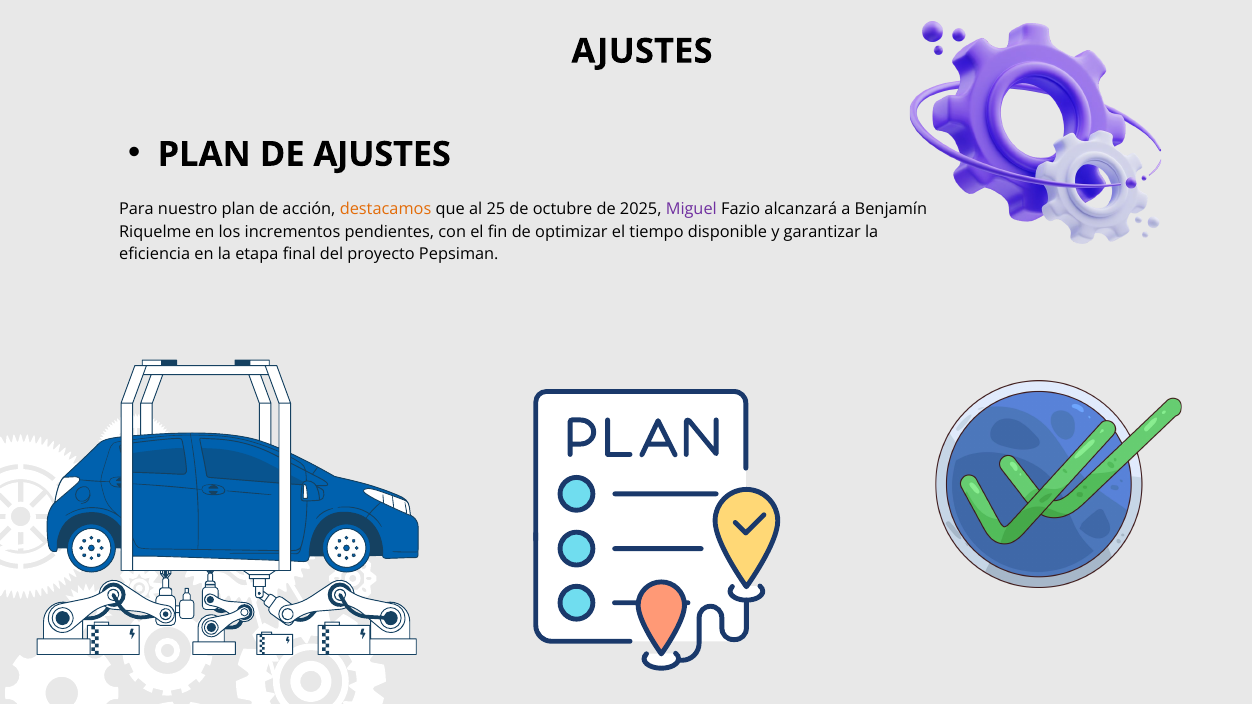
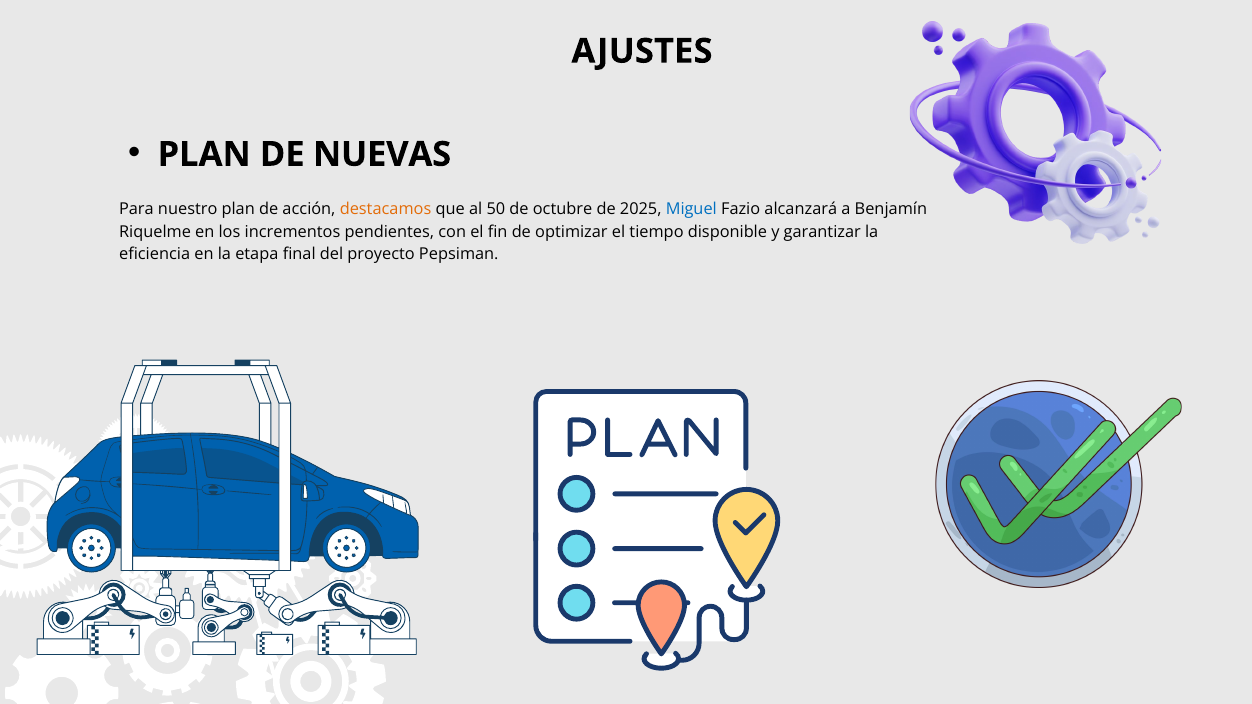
DE AJUSTES: AJUSTES -> NUEVAS (382, 154)
25: 25 -> 50 (496, 209)
Miguel colour: purple -> blue (691, 209)
